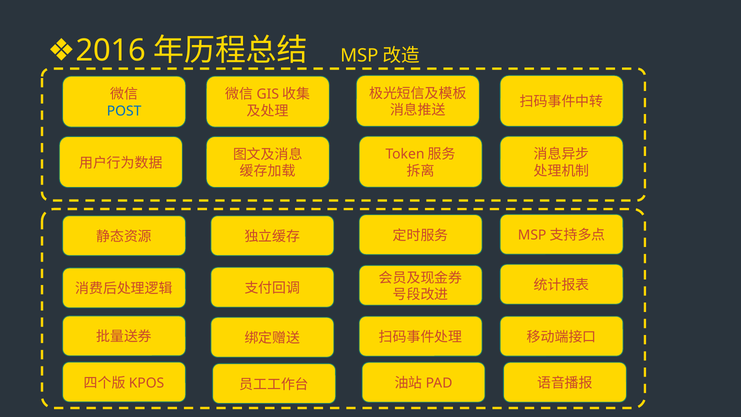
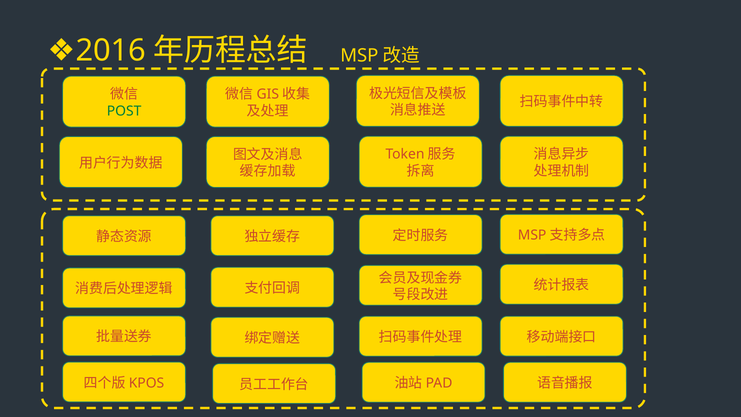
POST colour: blue -> green (124, 111)
